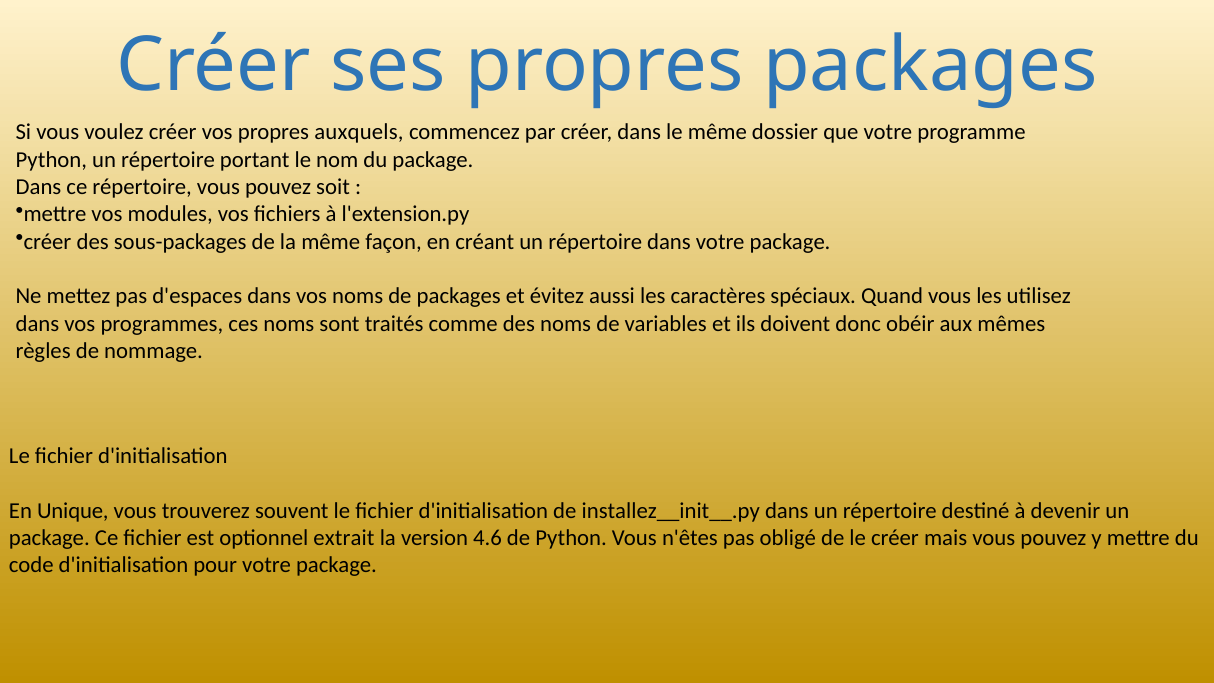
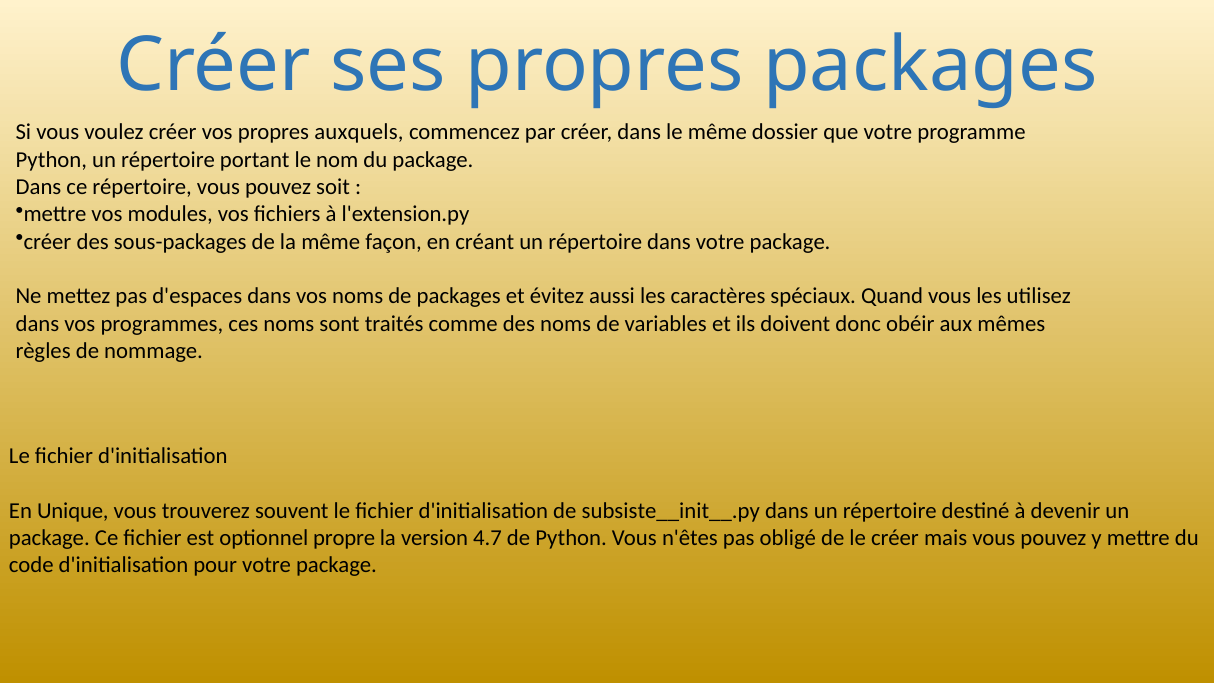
installez__init__.py: installez__init__.py -> subsiste__init__.py (671, 511)
extrait: extrait -> propre (344, 538)
4.6: 4.6 -> 4.7 (487, 538)
